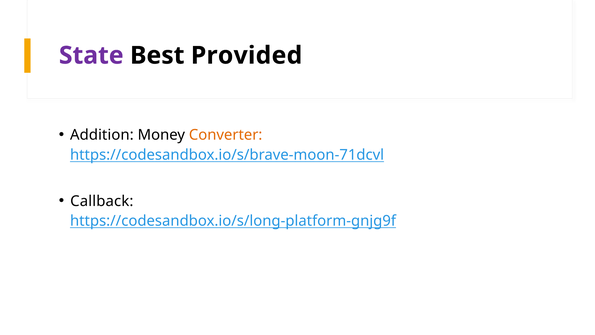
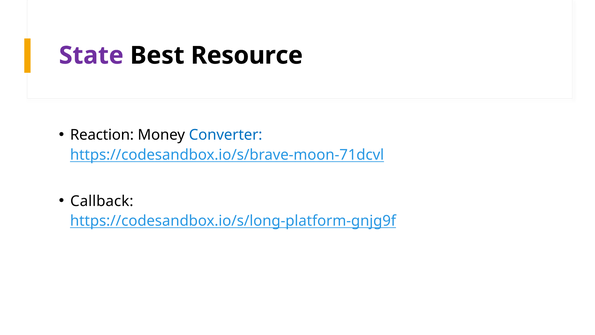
Provided: Provided -> Resource (247, 55)
Addition: Addition -> Reaction (102, 135)
Converter colour: orange -> blue (226, 135)
